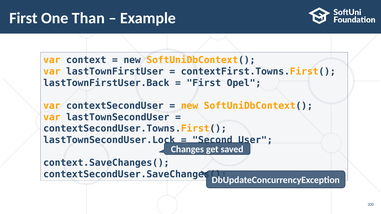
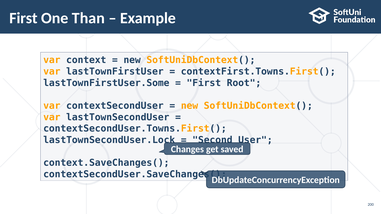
lastTownFirstUser.Back: lastTownFirstUser.Back -> lastTownFirstUser.Some (106, 83)
Opel: Opel -> Root (244, 83)
